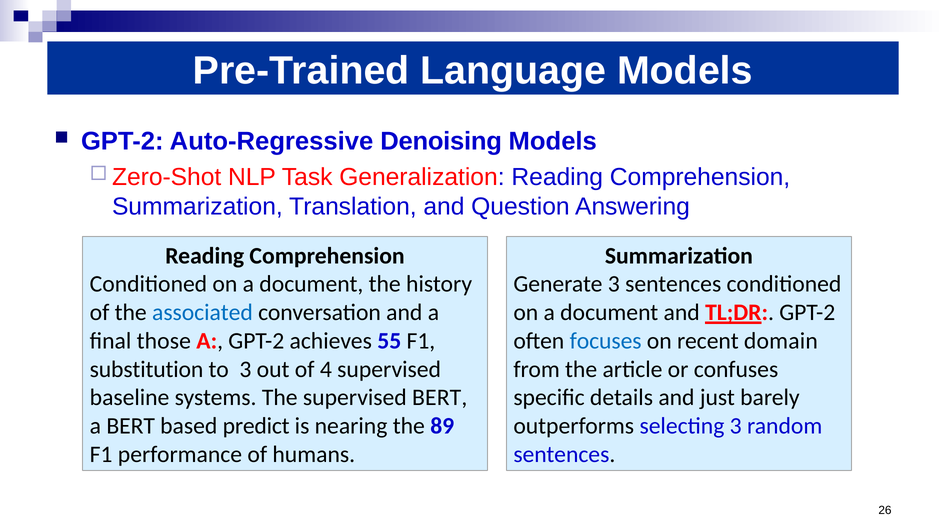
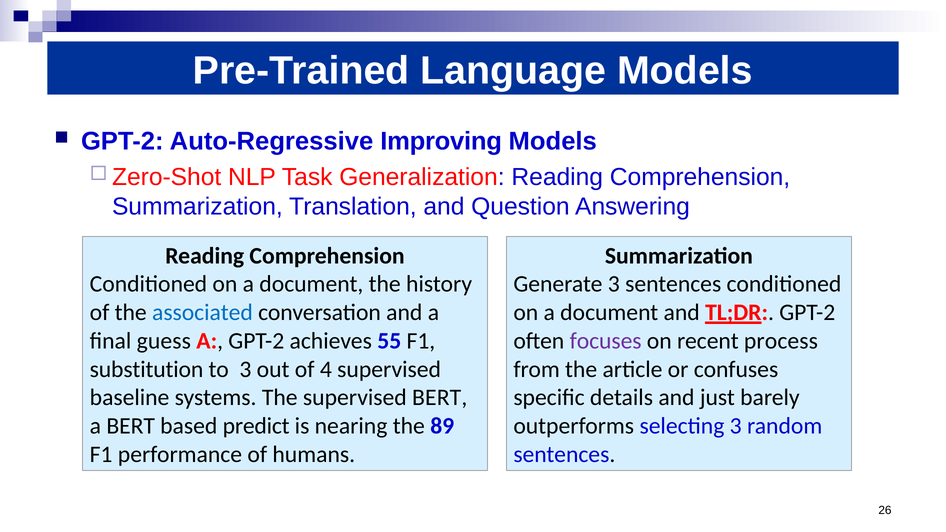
Denoising: Denoising -> Improving (441, 141)
those: those -> guess (164, 341)
focuses colour: blue -> purple (606, 341)
domain: domain -> process (781, 341)
